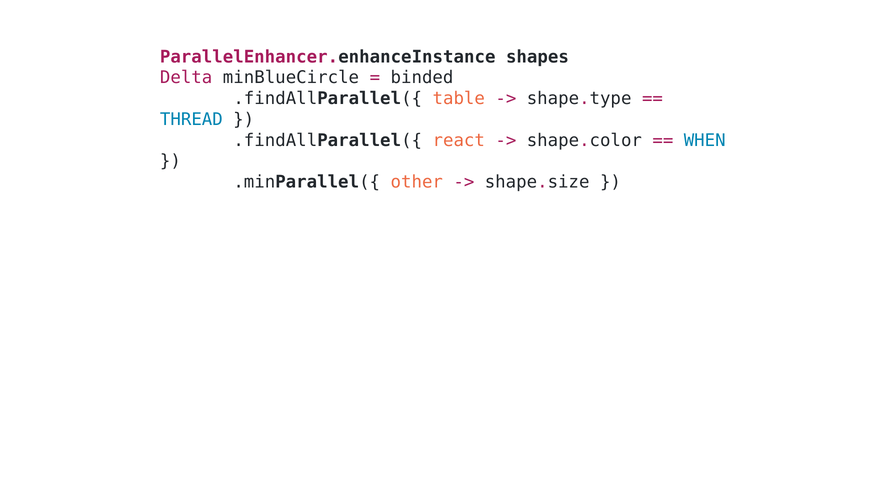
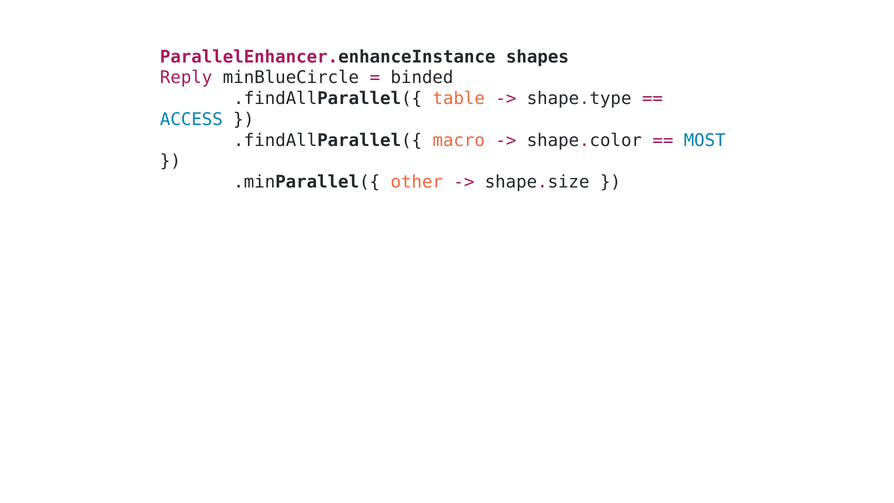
Delta: Delta -> Reply (186, 78)
THREAD: THREAD -> ACCESS (191, 119)
react: react -> macro (459, 140)
WHEN: WHEN -> MOST (705, 140)
